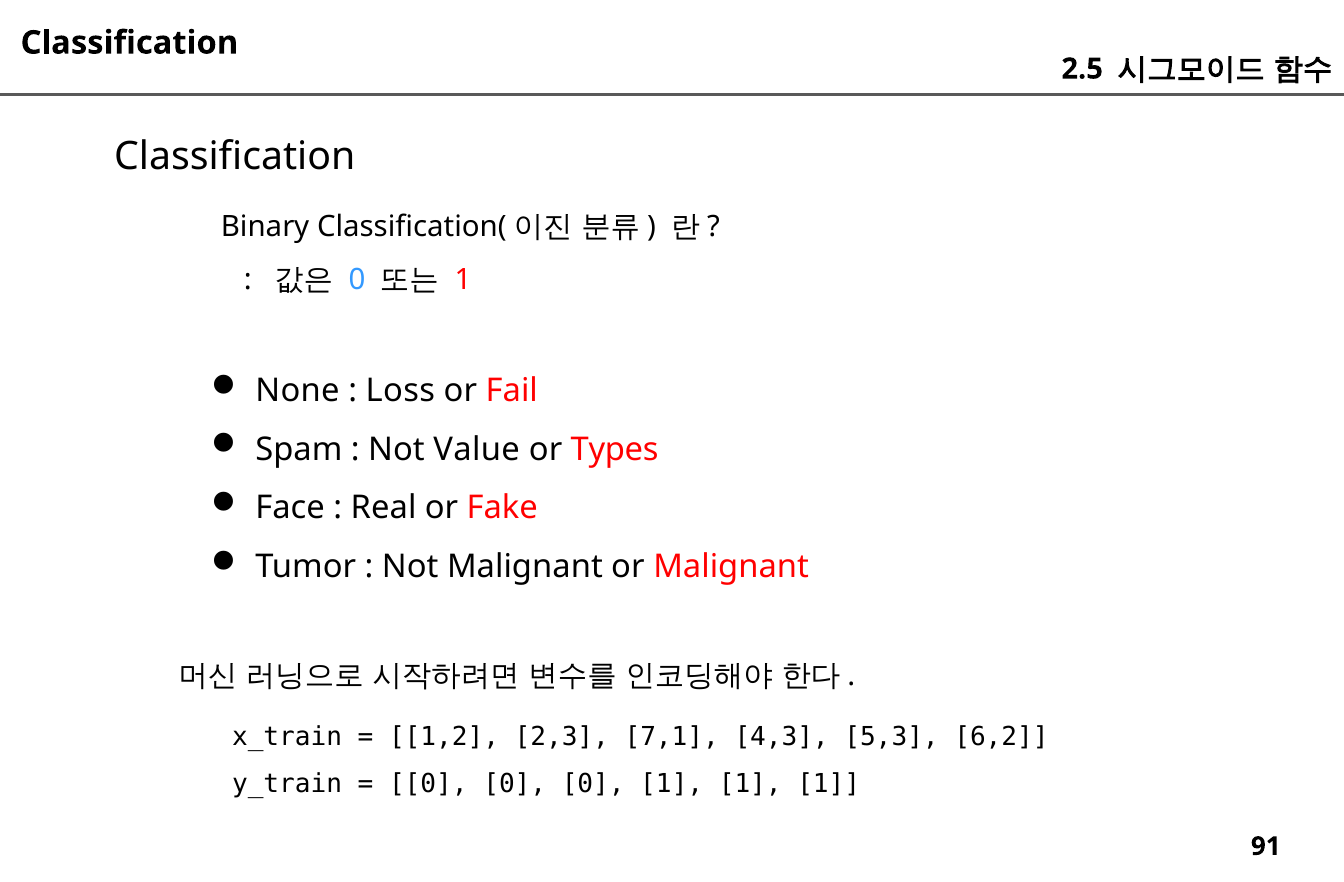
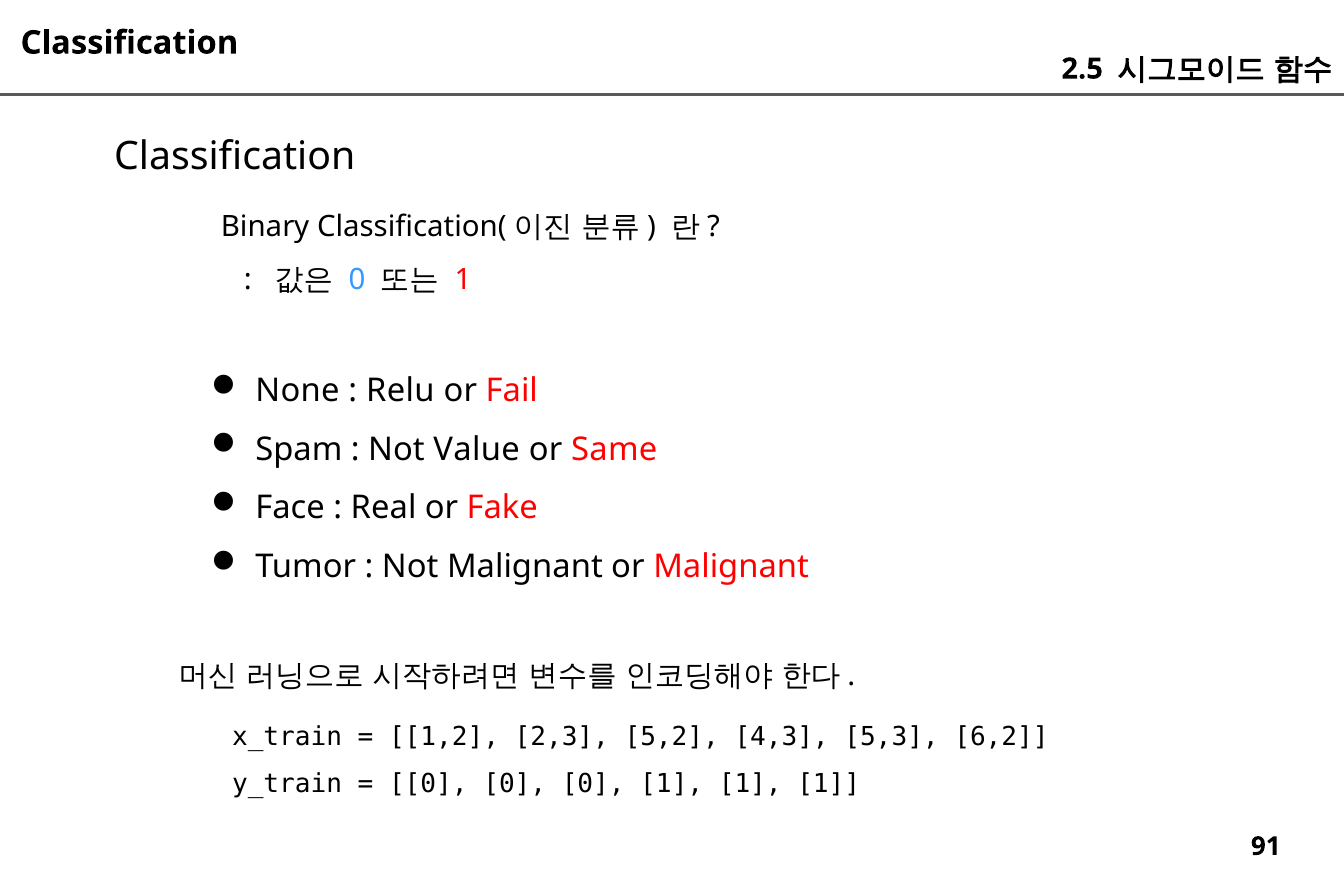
Loss: Loss -> Relu (400, 391)
Types: Types -> Same (614, 450)
7,1: 7,1 -> 5,2 (672, 738)
